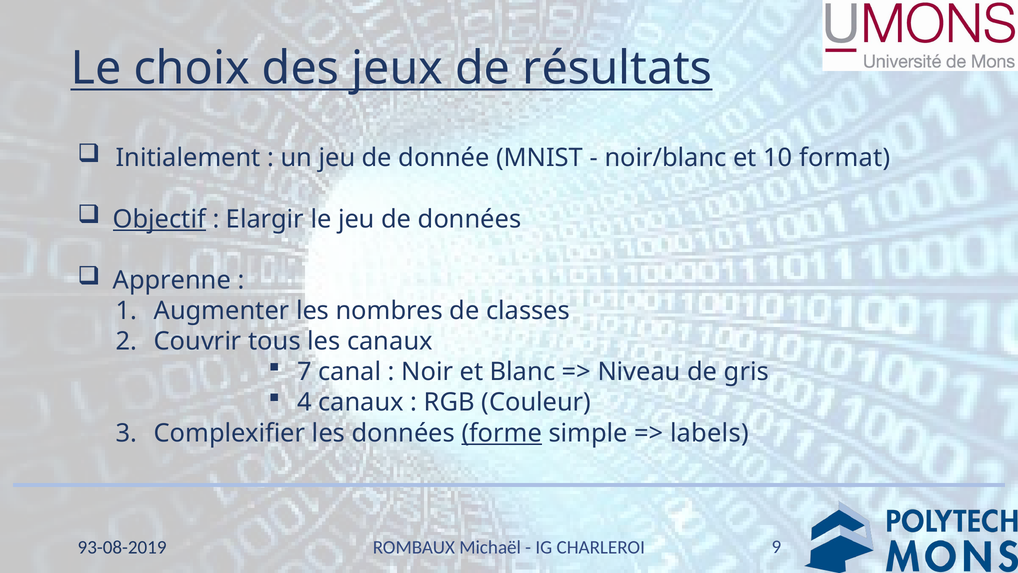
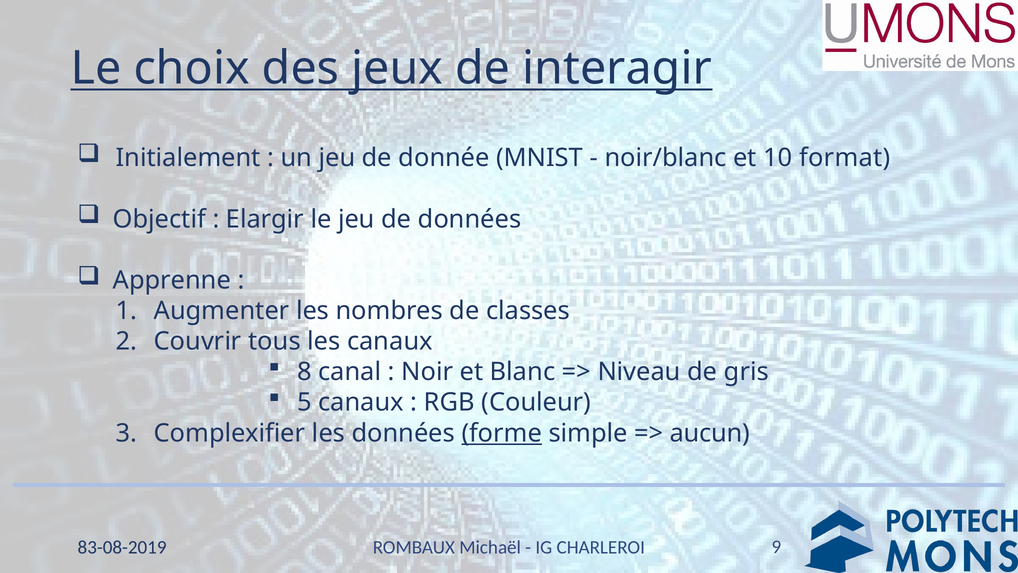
résultats: résultats -> interagir (617, 68)
Objectif underline: present -> none (159, 219)
7: 7 -> 8 (304, 372)
4: 4 -> 5 (304, 402)
labels: labels -> aucun (710, 433)
93-08-2019: 93-08-2019 -> 83-08-2019 (122, 547)
